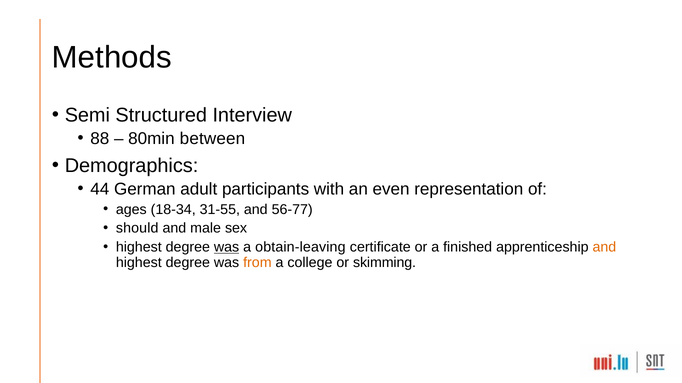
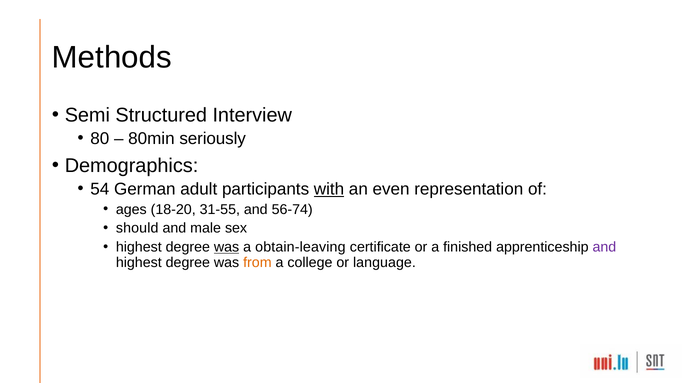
88: 88 -> 80 (100, 139)
between: between -> seriously (213, 139)
44: 44 -> 54 (100, 189)
with underline: none -> present (329, 189)
18-34: 18-34 -> 18-20 (173, 210)
56-77: 56-77 -> 56-74 (292, 210)
and colour: orange -> purple (604, 248)
skimming: skimming -> language (384, 263)
